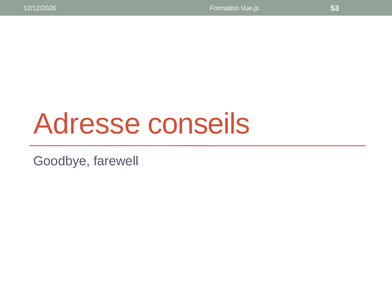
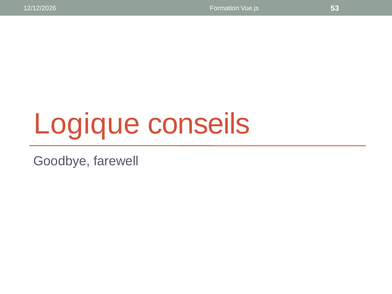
Adresse: Adresse -> Logique (87, 124)
